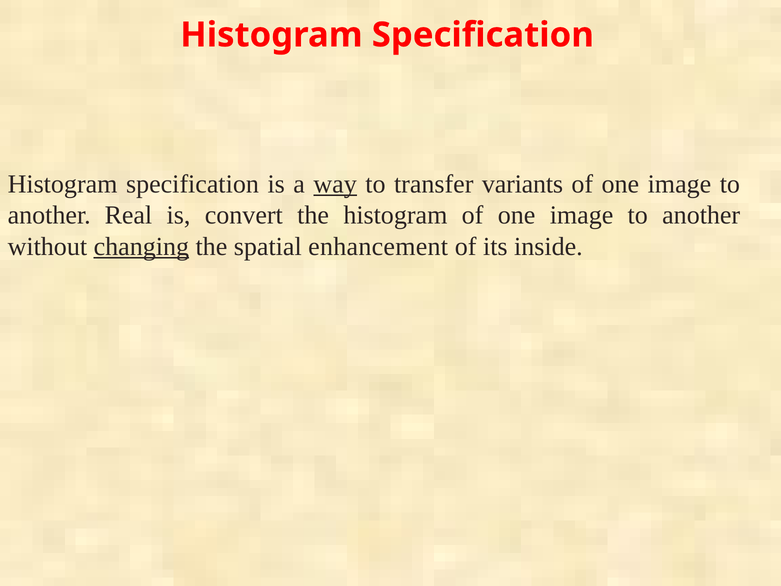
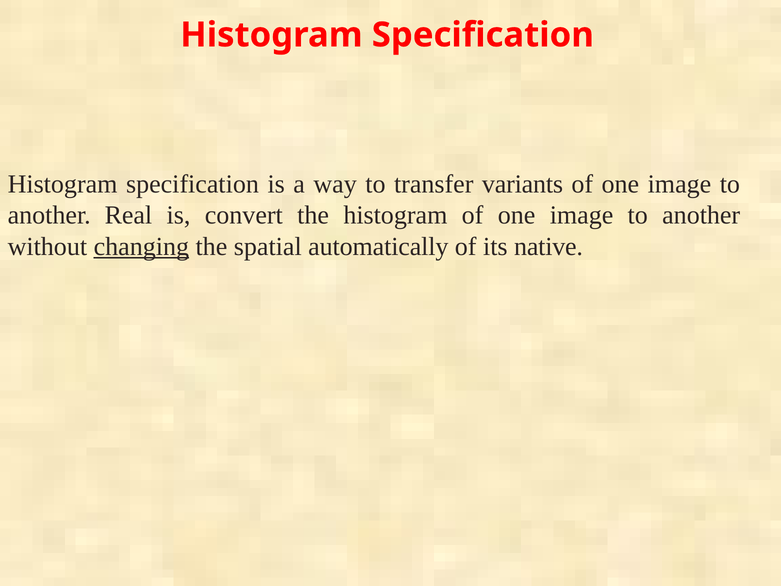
way underline: present -> none (335, 184)
enhancement: enhancement -> automatically (378, 246)
inside: inside -> native (549, 246)
